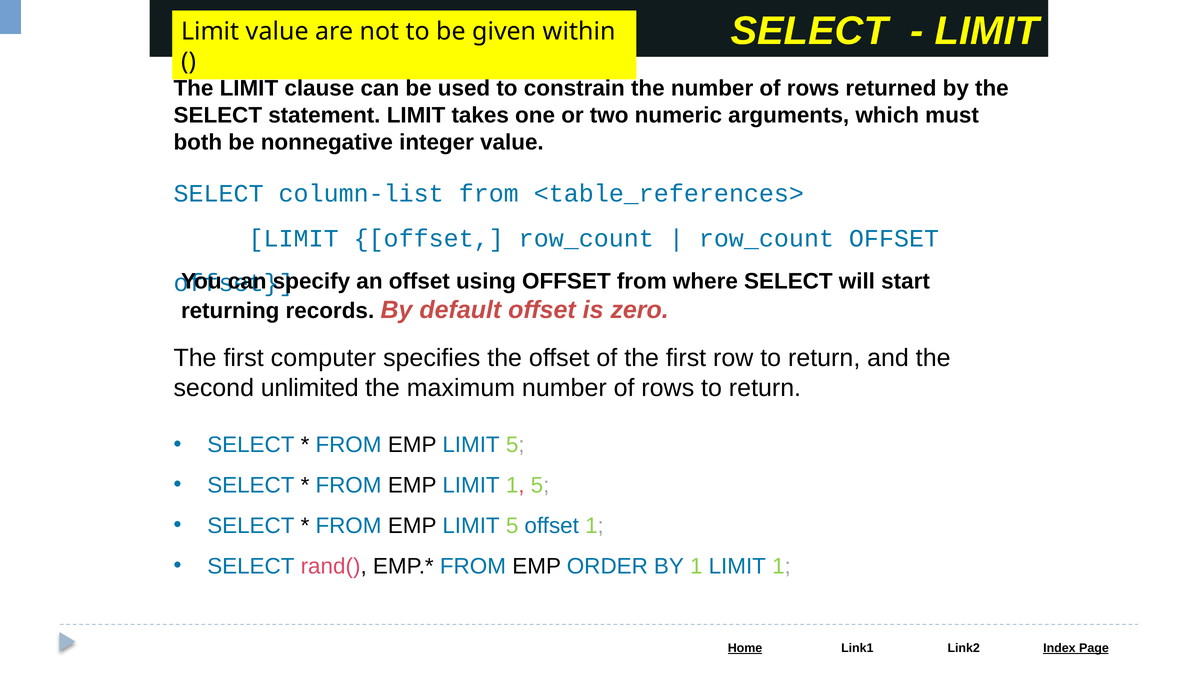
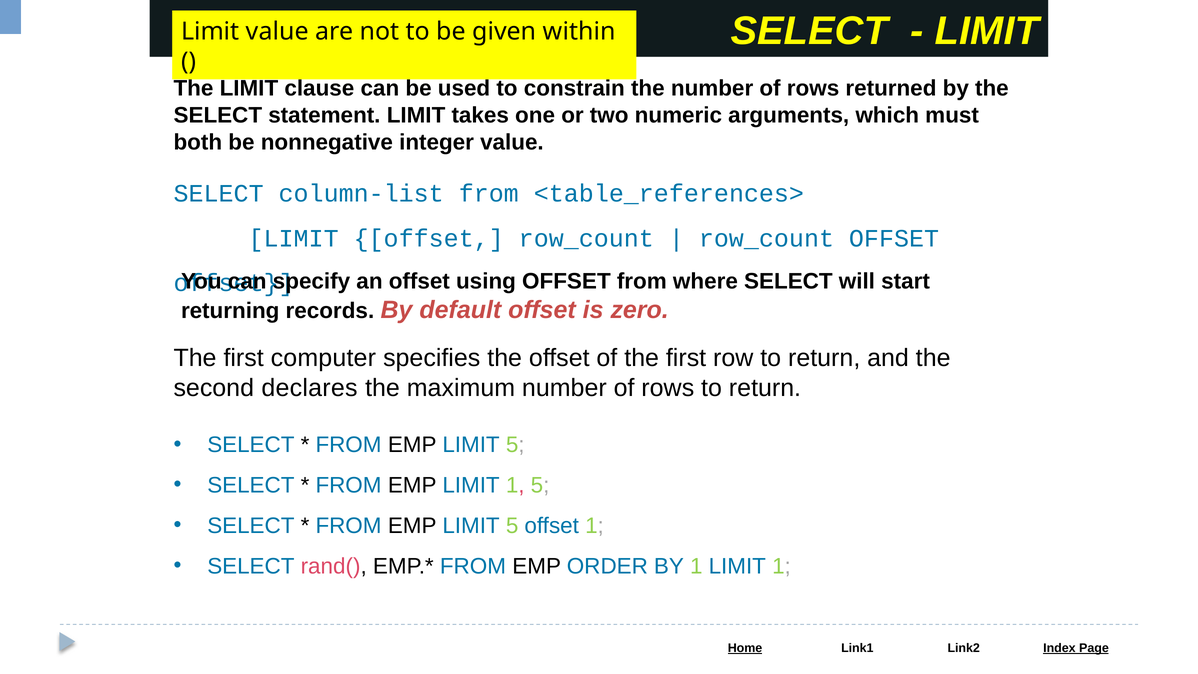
unlimited: unlimited -> declares (309, 388)
